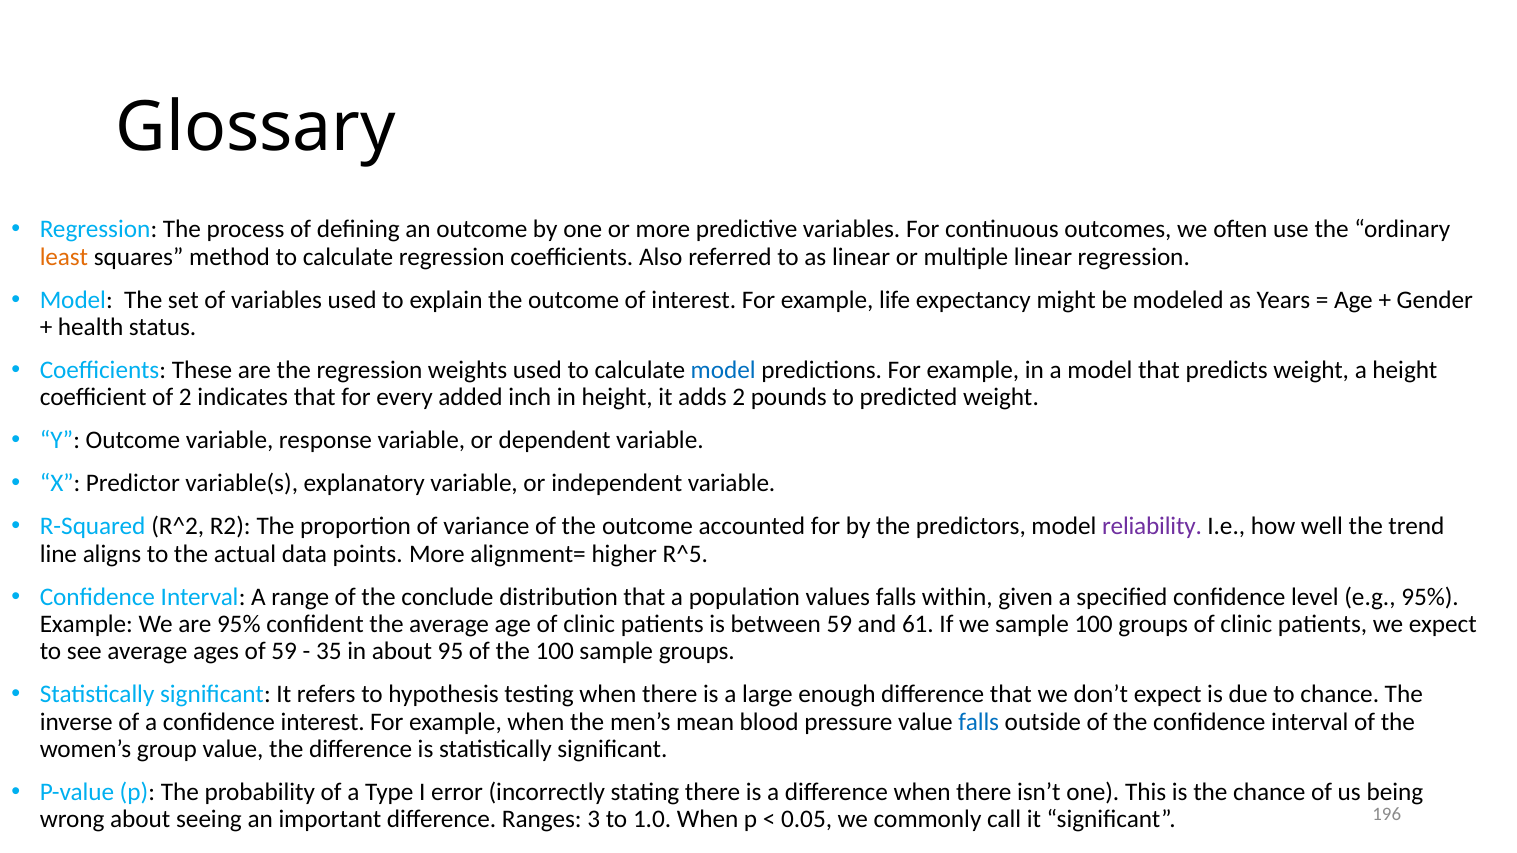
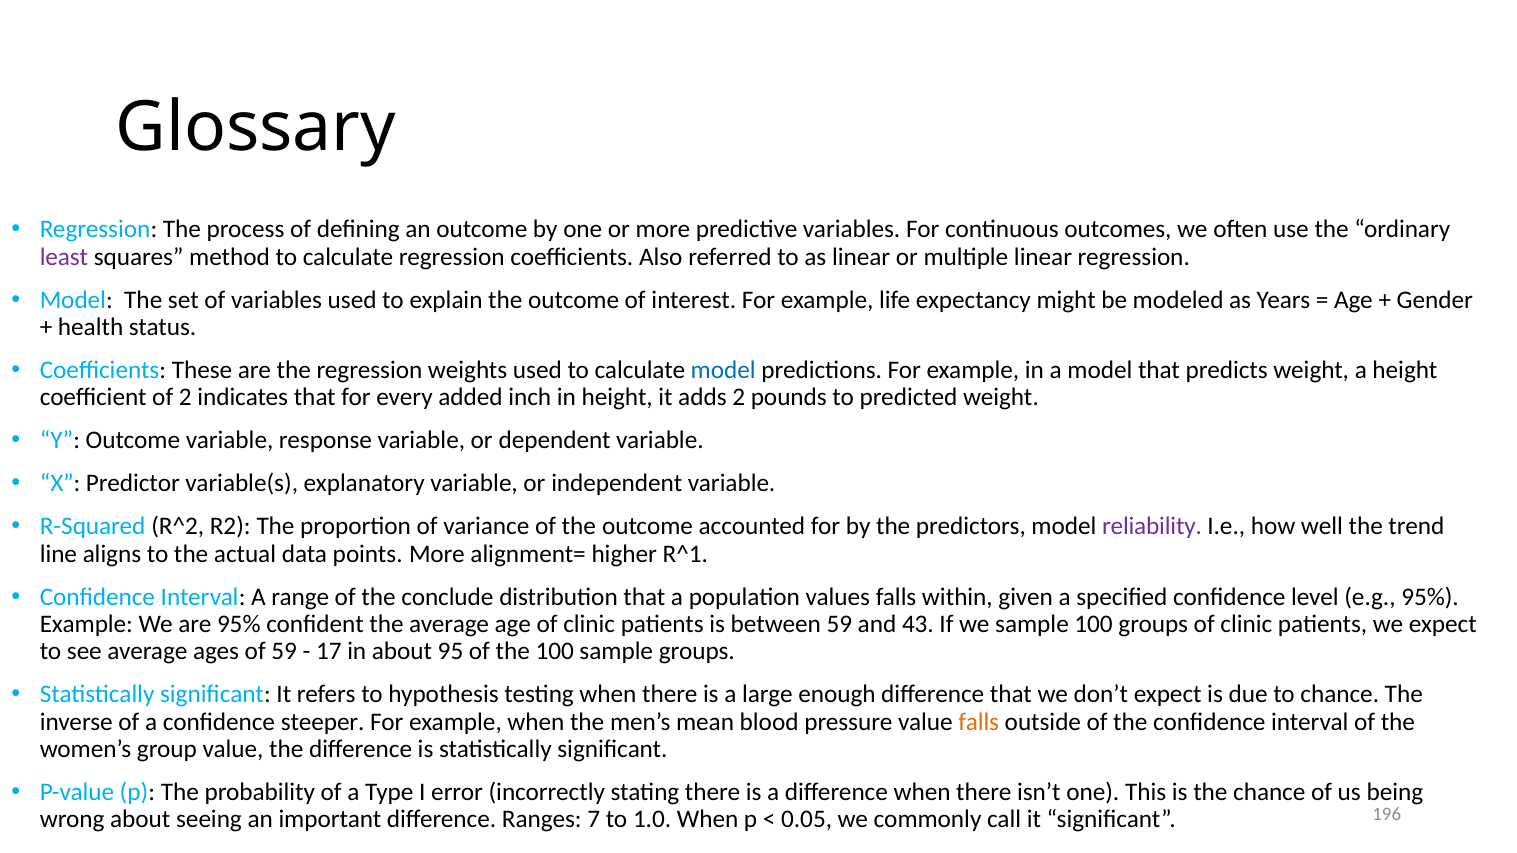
least colour: orange -> purple (64, 257)
R^5: R^5 -> R^1 (685, 554)
61: 61 -> 43 (918, 624)
35: 35 -> 17 (329, 652)
confidence interest: interest -> steeper (323, 722)
falls colour: blue -> orange (979, 722)
3: 3 -> 7 (594, 820)
